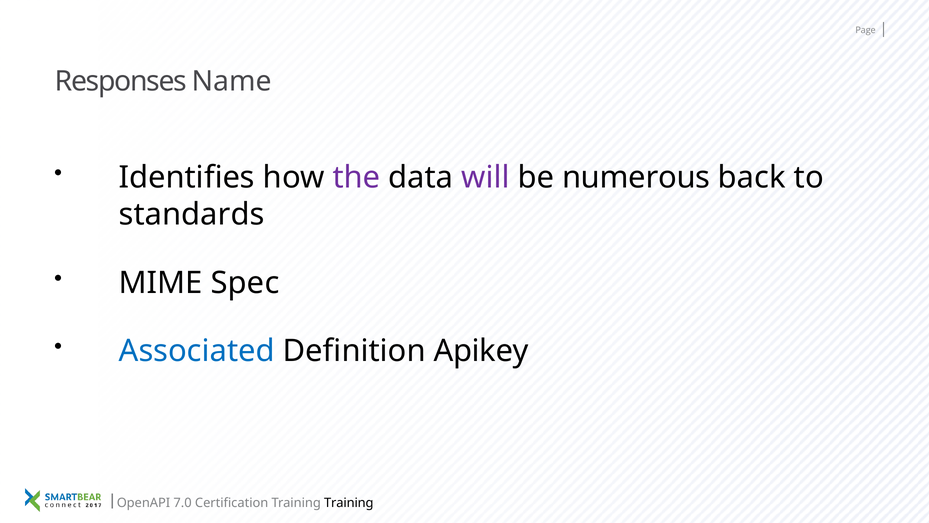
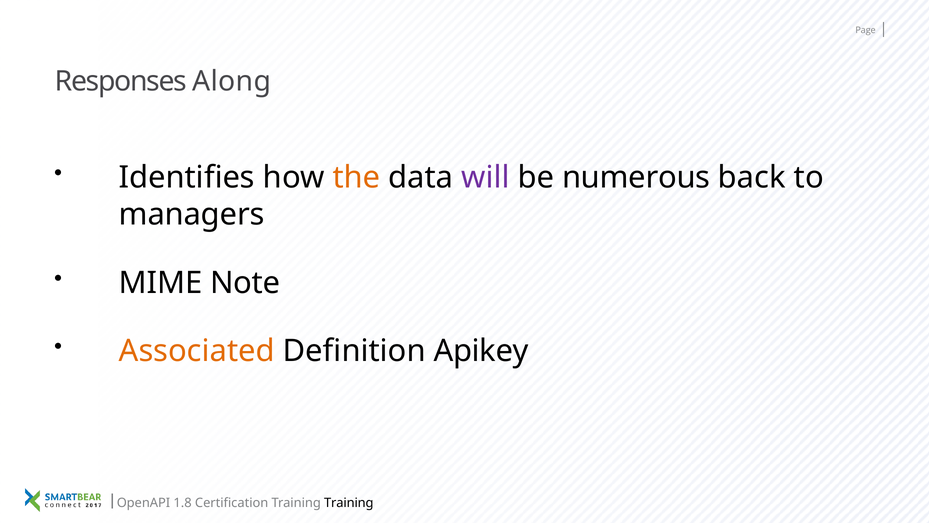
Name: Name -> Along (232, 81)
the colour: purple -> orange (356, 177)
standards: standards -> managers (192, 214)
Spec: Spec -> Note (245, 283)
Associated colour: blue -> orange (197, 351)
7.0: 7.0 -> 1.8 (183, 503)
